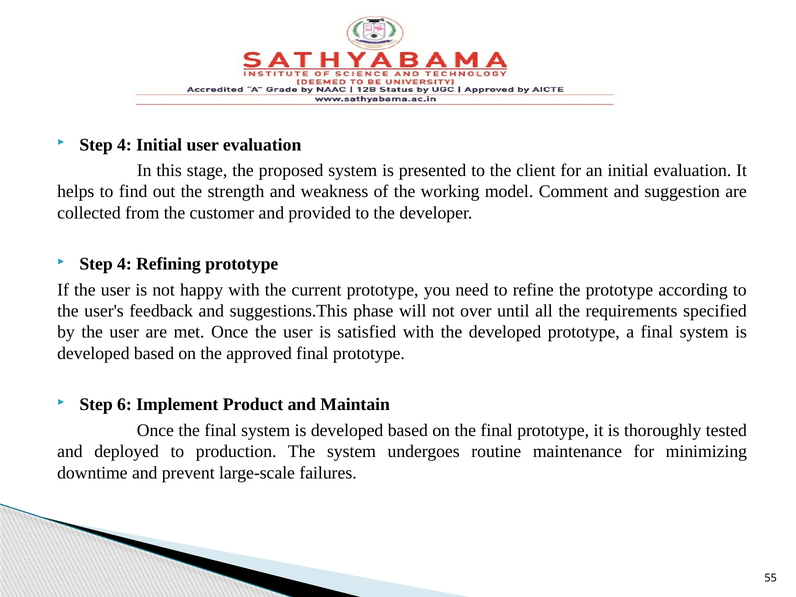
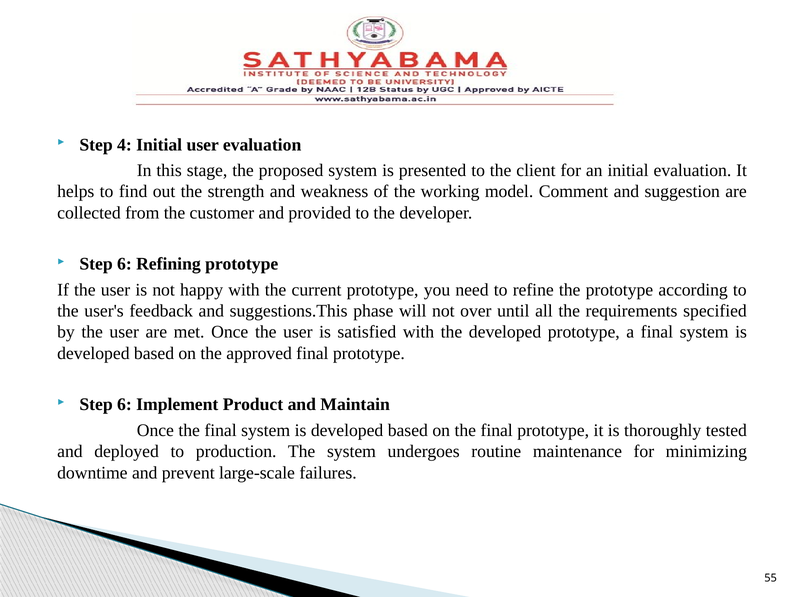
4: 4 -> 6 (124, 264)
